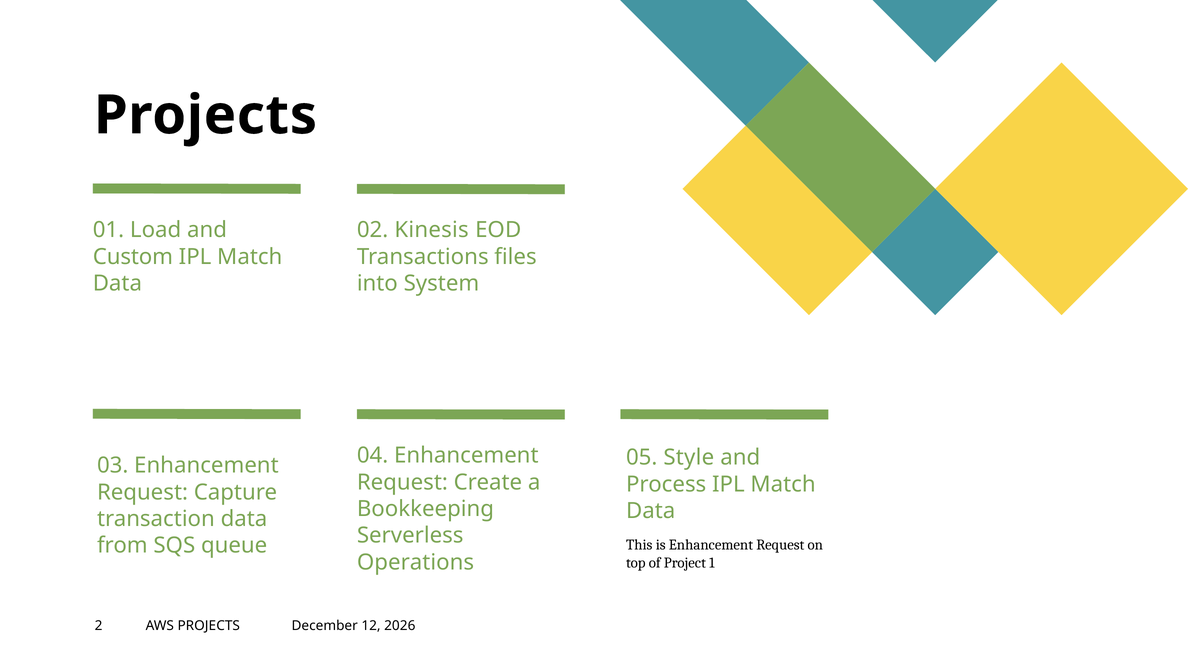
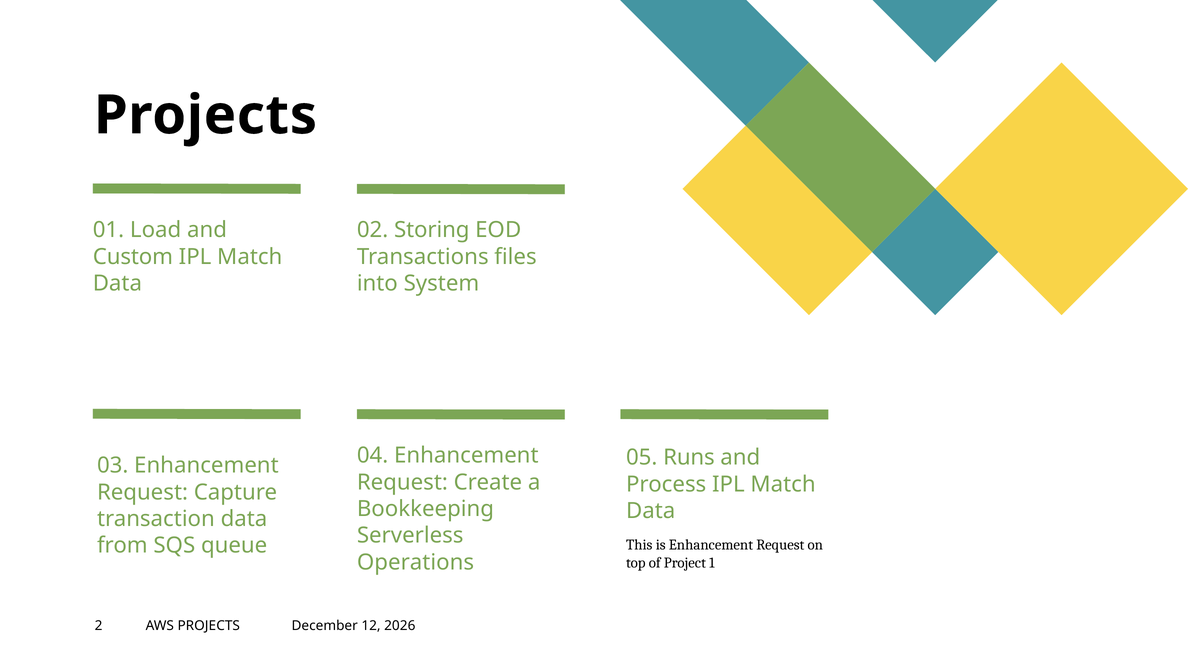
Kinesis: Kinesis -> Storing (432, 230)
Style: Style -> Runs (689, 458)
